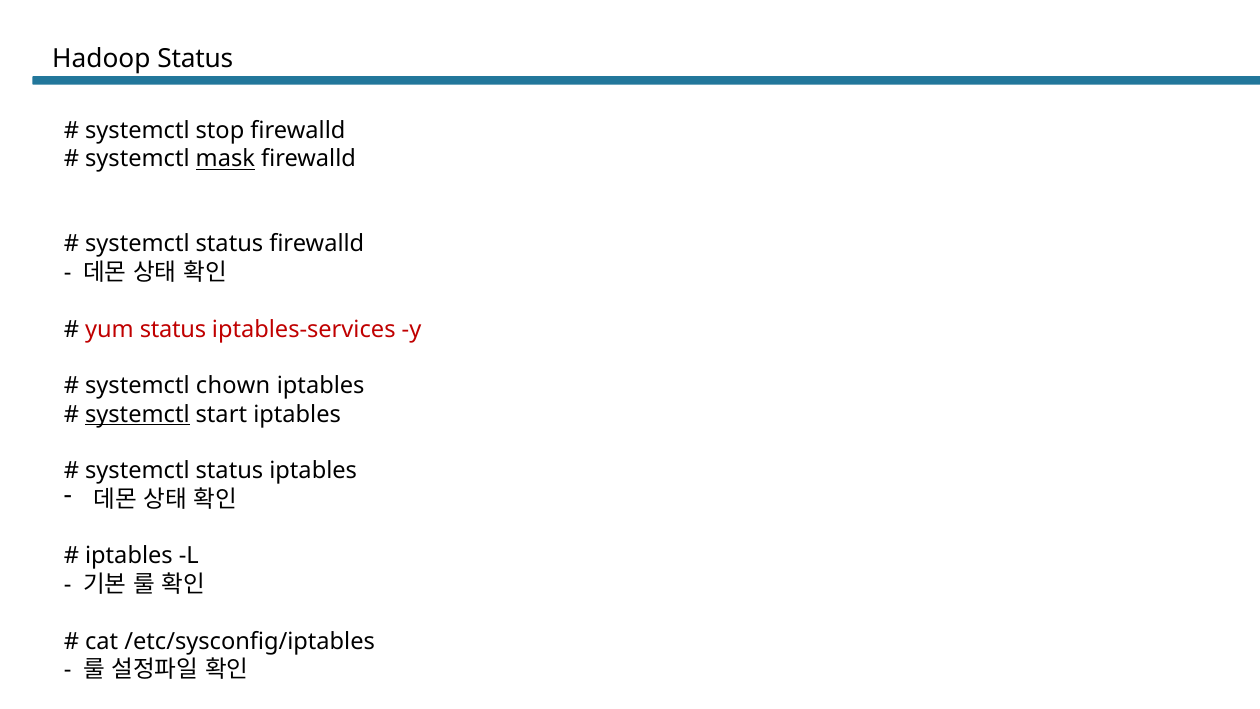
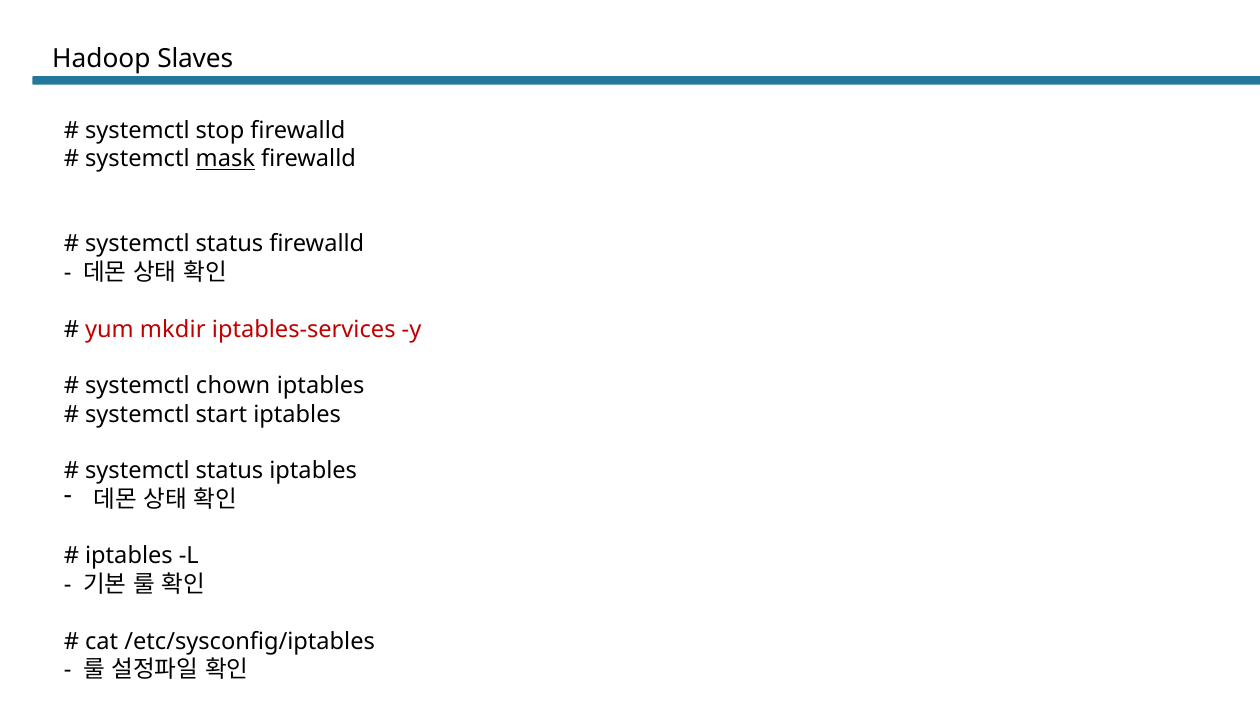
Hadoop Status: Status -> Slaves (195, 59)
yum status: status -> mkdir (173, 329)
systemctl underline: present -> none (137, 414)
